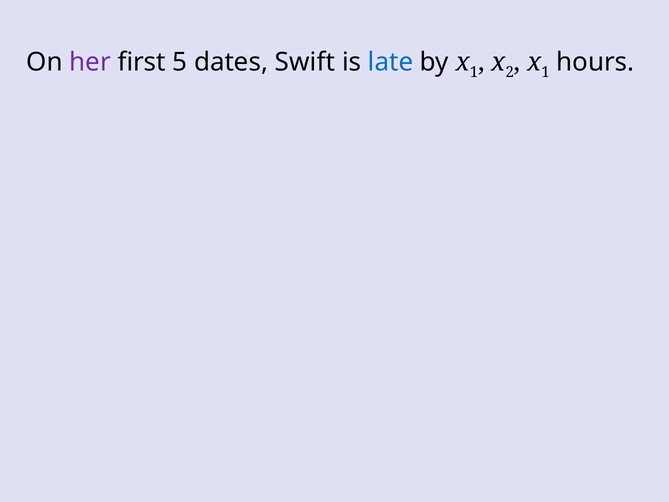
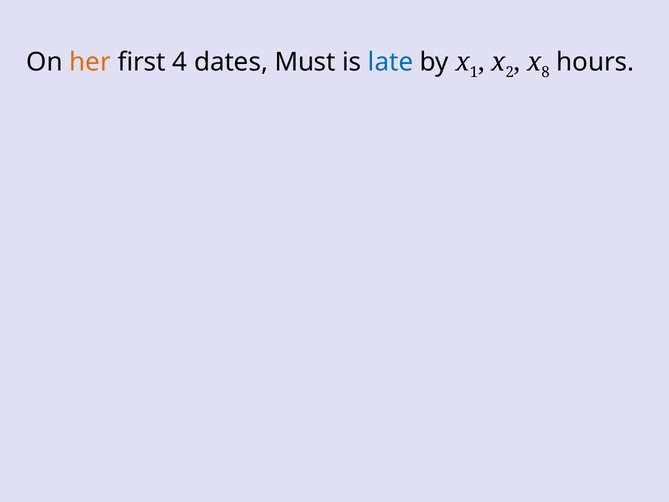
her colour: purple -> orange (90, 62)
5: 5 -> 4 (180, 62)
Swift: Swift -> Must (305, 62)
1: 1 -> 8 (545, 72)
